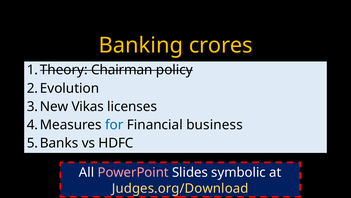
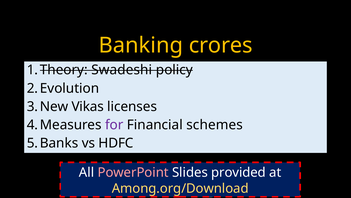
Chairman: Chairman -> Swadeshi (122, 70)
for colour: blue -> purple (114, 125)
business: business -> schemes (215, 125)
symbolic: symbolic -> provided (239, 172)
Judges.org/Download: Judges.org/Download -> Among.org/Download (180, 188)
